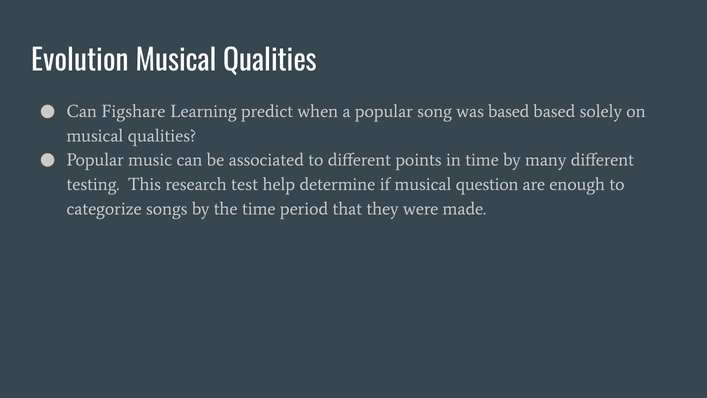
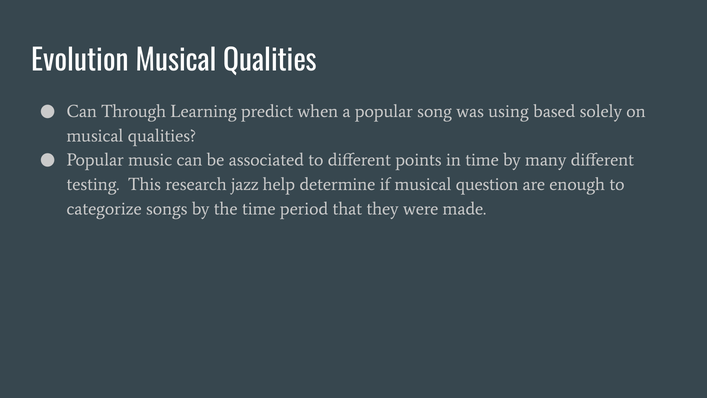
Figshare: Figshare -> Through (134, 111)
was based: based -> using (509, 111)
test: test -> jazz (245, 184)
